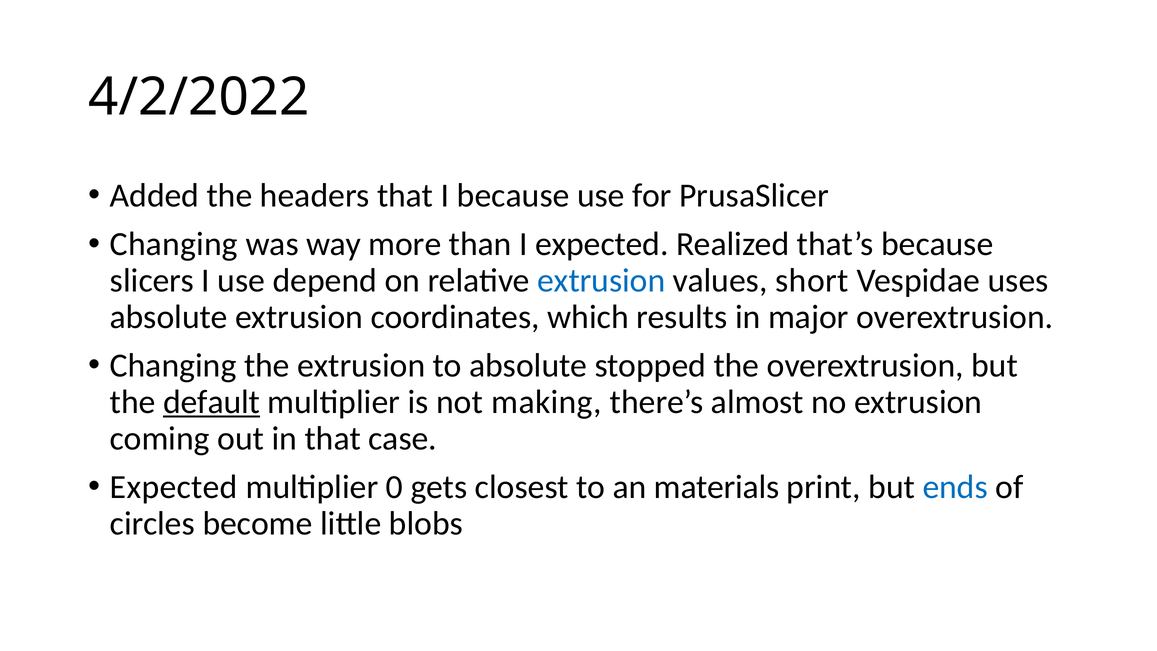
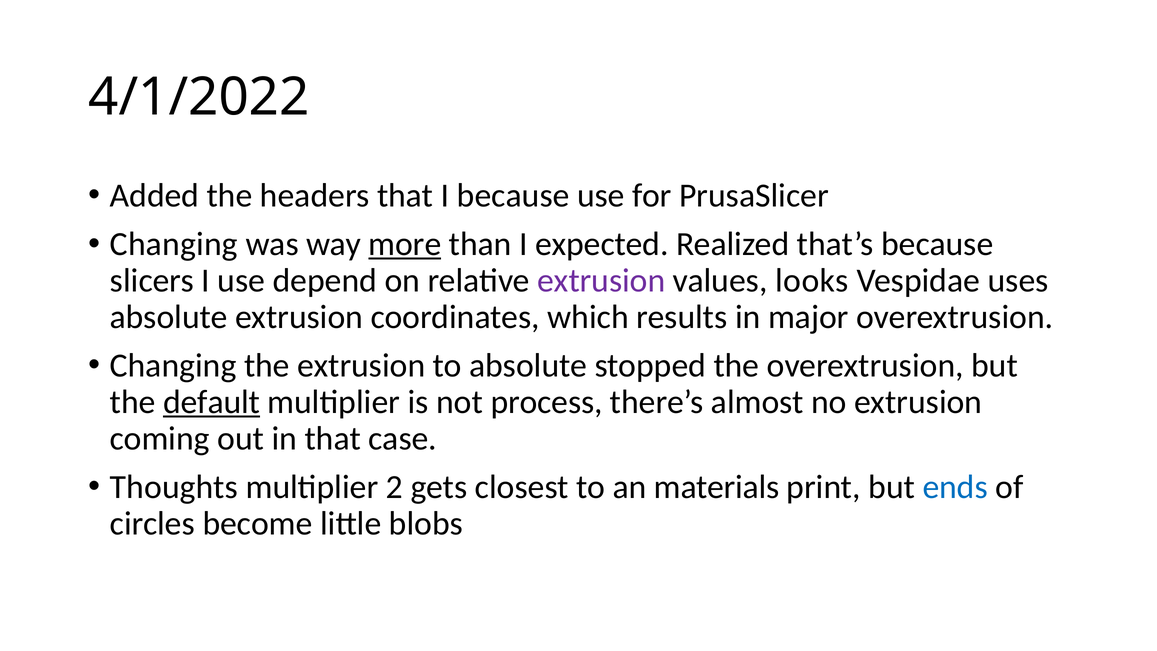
4/2/2022: 4/2/2022 -> 4/1/2022 (199, 97)
more underline: none -> present (405, 244)
extrusion colour: blue -> purple (601, 281)
short: short -> looks (812, 281)
making: making -> process (547, 402)
Expected: Expected -> Thoughts (174, 487)
0: 0 -> 2 (395, 487)
